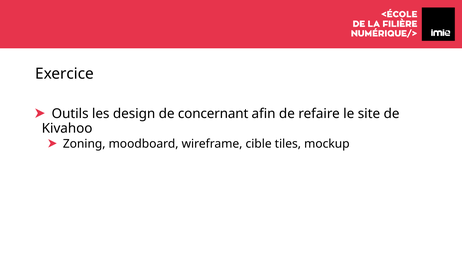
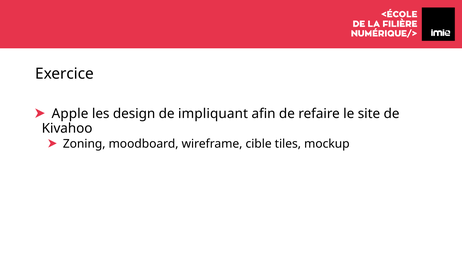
Outils: Outils -> Apple (70, 114)
concernant: concernant -> impliquant (213, 114)
